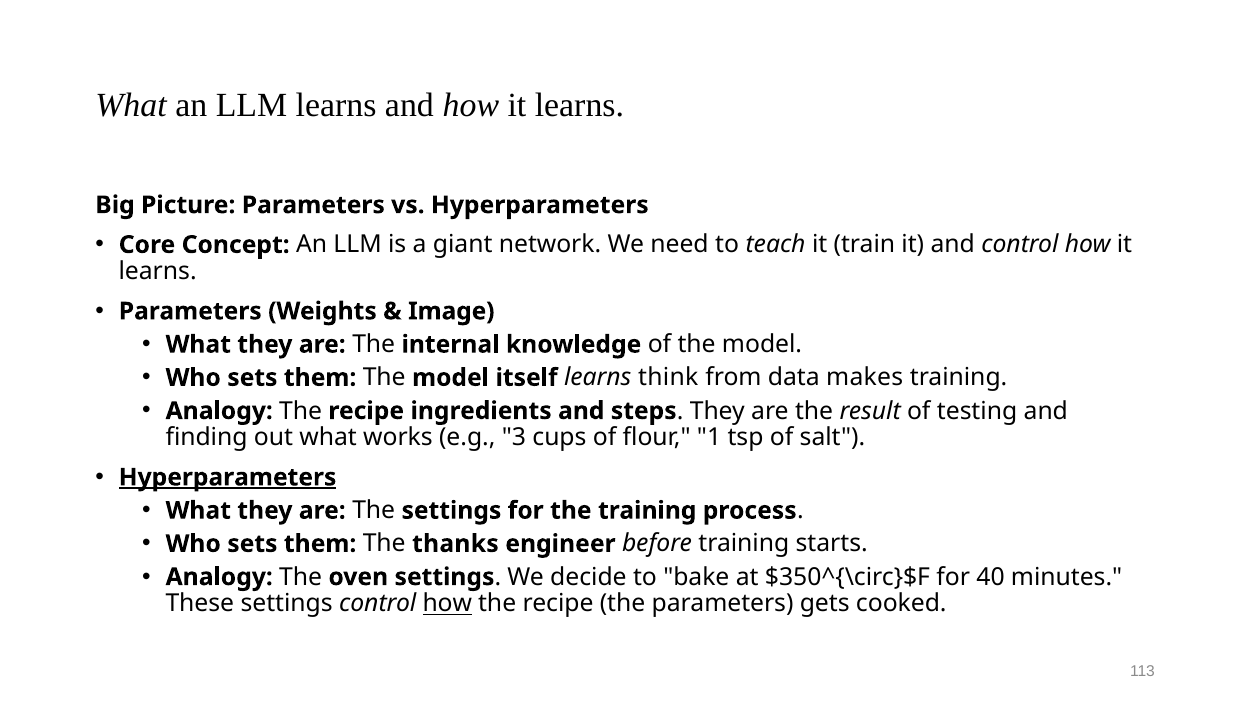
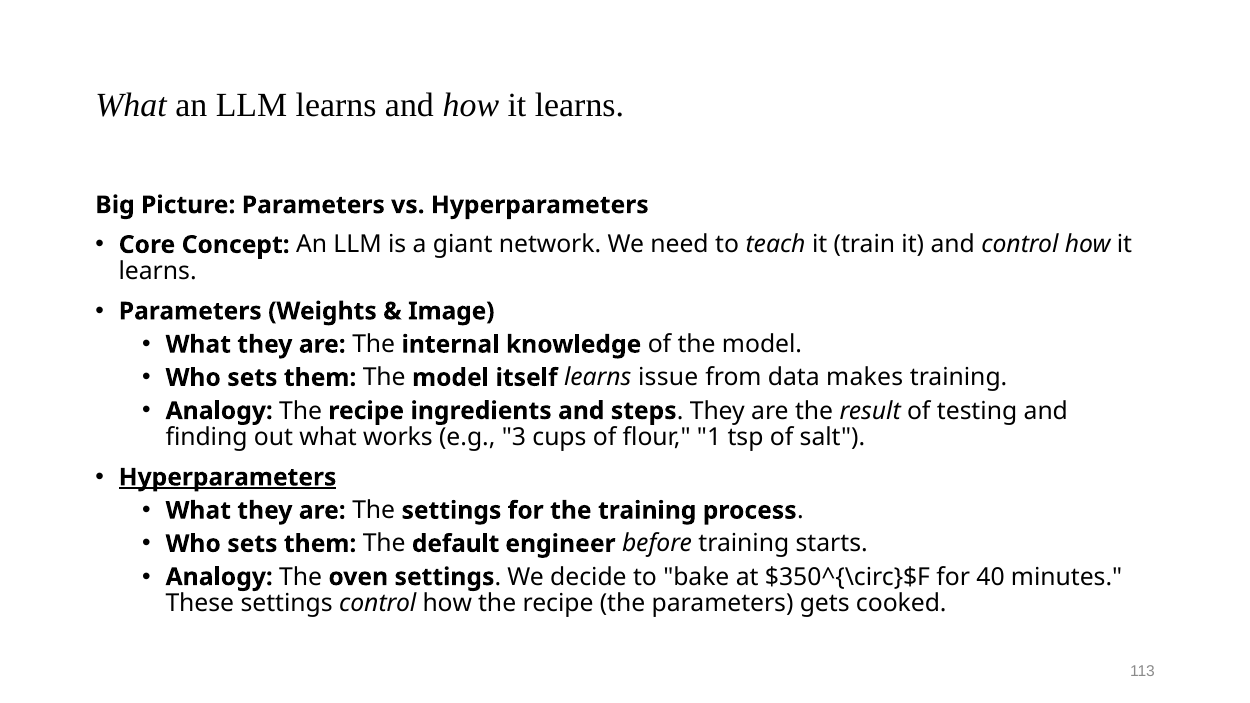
think: think -> issue (668, 378)
thanks: thanks -> default (456, 544)
how underline: present -> none (447, 604)
